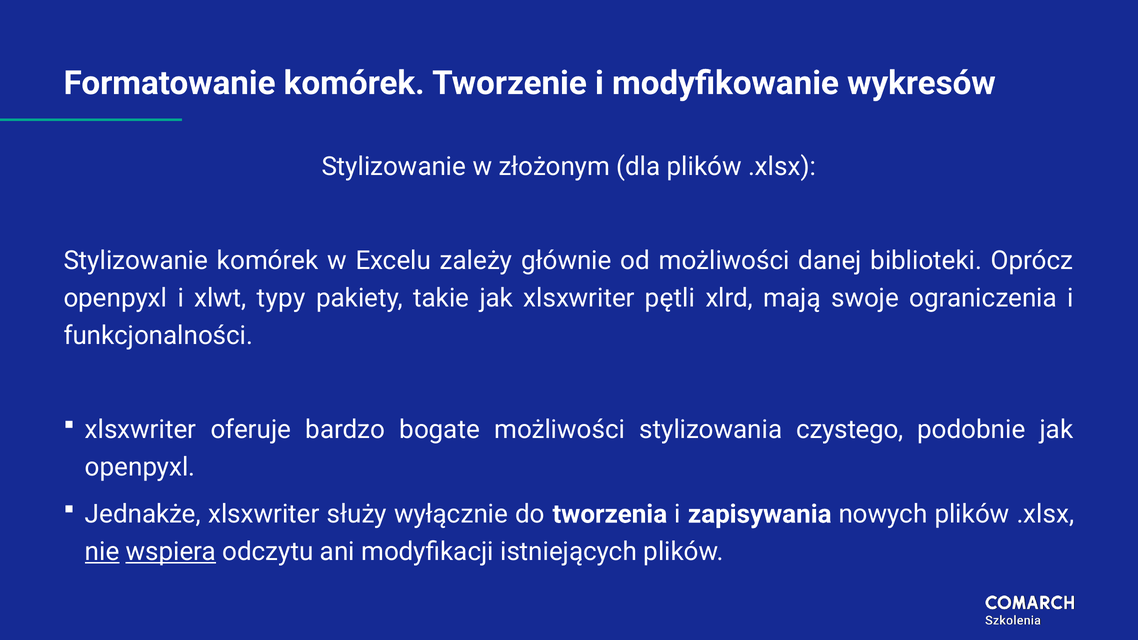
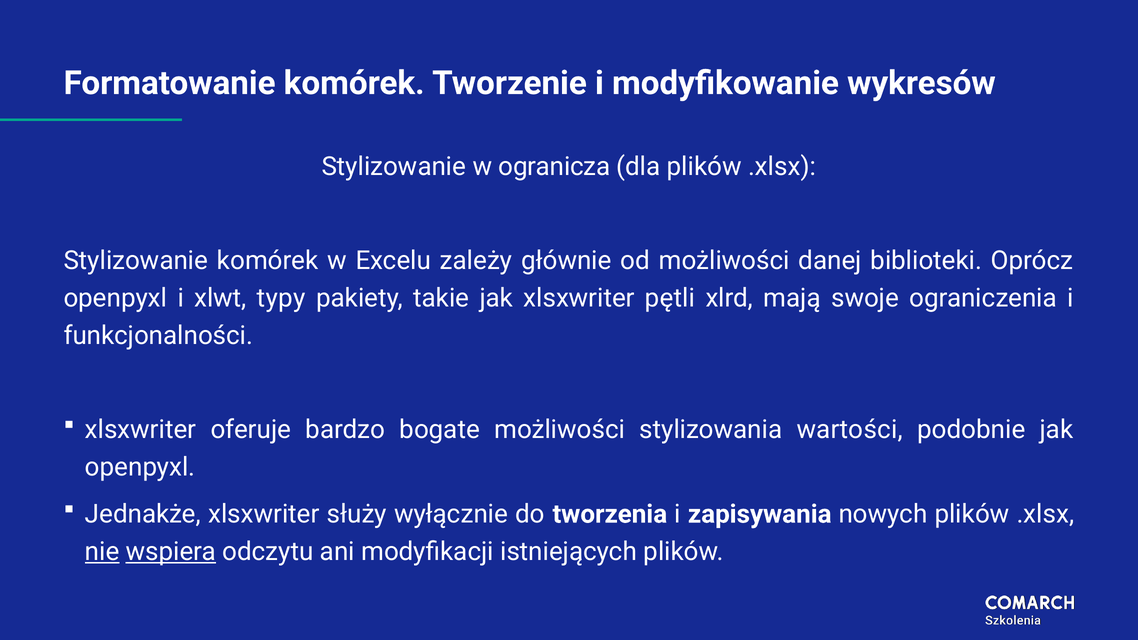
złożonym: złożonym -> ogranicza (554, 167)
czystego: czystego -> wartości (850, 430)
